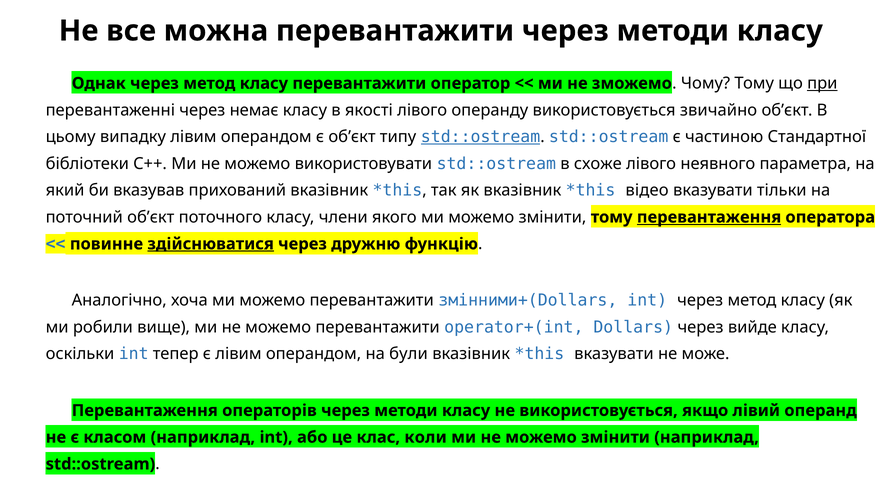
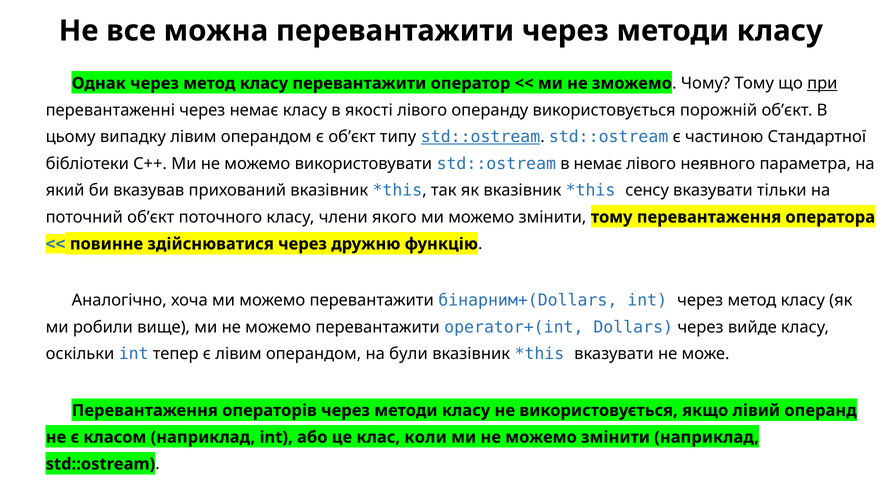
звичайно: звичайно -> порожній (719, 110)
в схоже: схоже -> немає (598, 164)
відео: відео -> сенсу (647, 190)
перевантаження underline: present -> none (709, 217)
здійснюватися underline: present -> none (211, 244)
змінними+(Dollars: змінними+(Dollars -> бінарним+(Dollars (528, 301)
